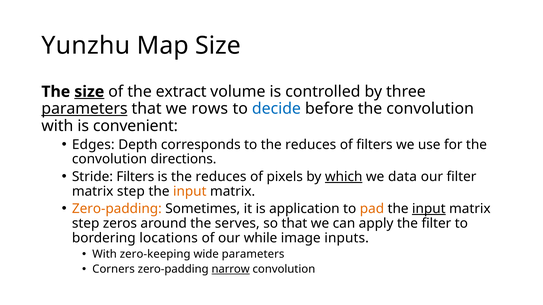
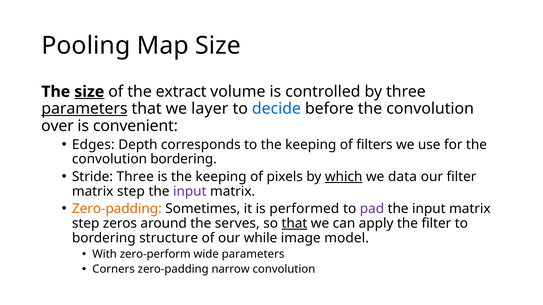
Yunzhu: Yunzhu -> Pooling (86, 46)
rows: rows -> layer (210, 109)
with: with -> over (57, 126)
to the reduces: reduces -> keeping (311, 145)
convolution directions: directions -> bordering (183, 159)
Stride Filters: Filters -> Three (135, 177)
is the reduces: reduces -> keeping (221, 177)
input colour: orange -> purple (190, 192)
application: application -> performed (304, 209)
pad colour: orange -> purple (372, 209)
input underline: present -> none (429, 209)
that underline: none -> present (294, 224)
locations: locations -> structure (169, 238)
inputs: inputs -> model (347, 238)
zero-keeping: zero-keeping -> zero-perform (155, 255)
narrow underline: present -> none (231, 270)
